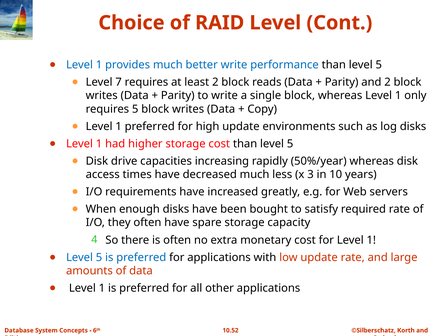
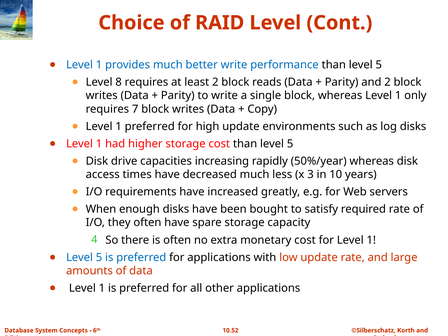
7: 7 -> 8 (119, 82)
requires 5: 5 -> 7 (135, 109)
